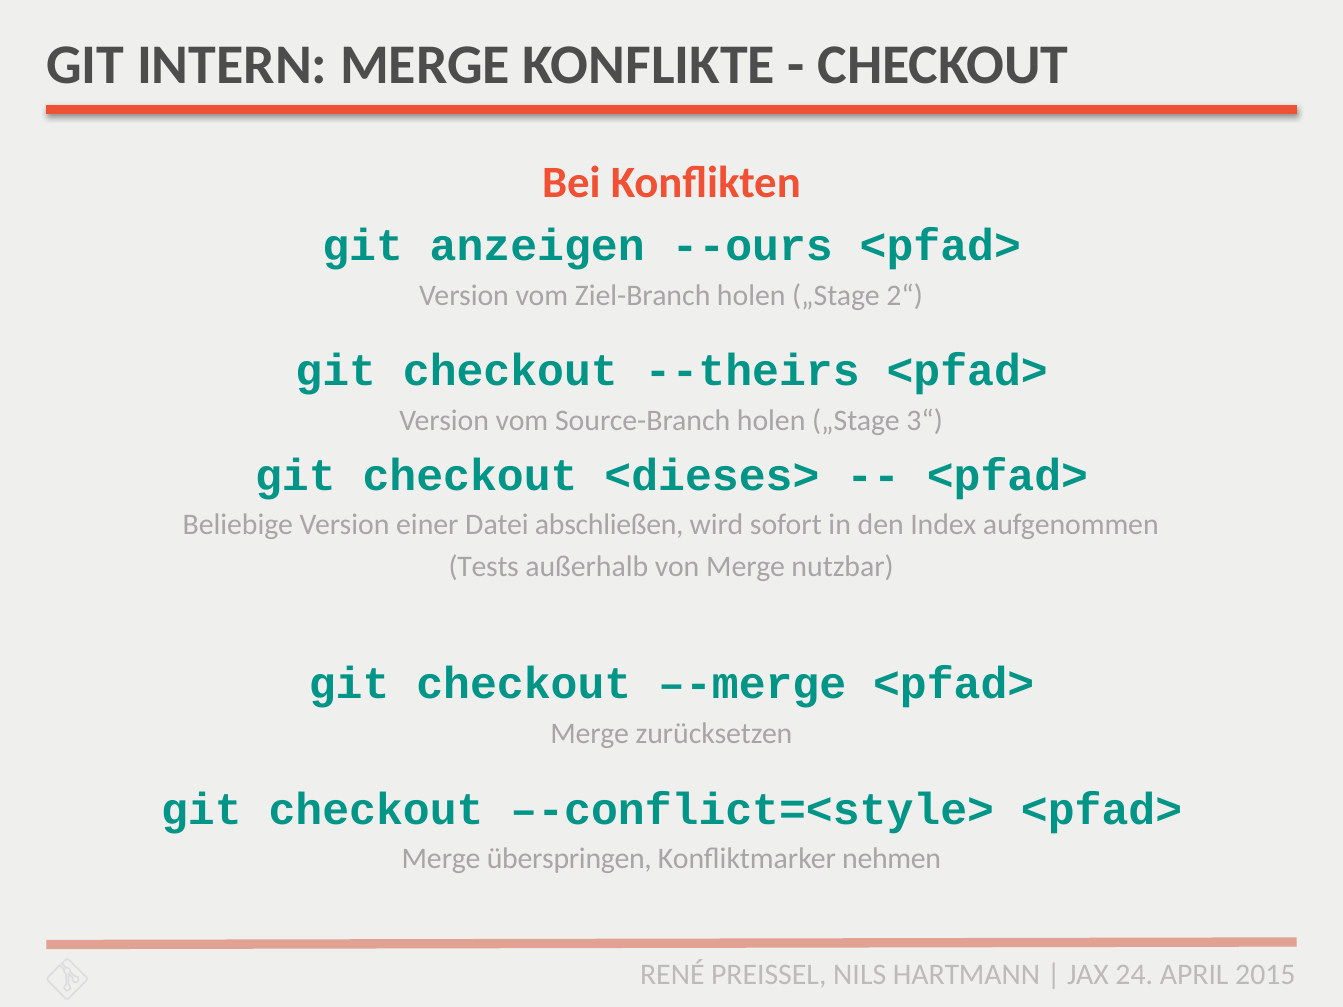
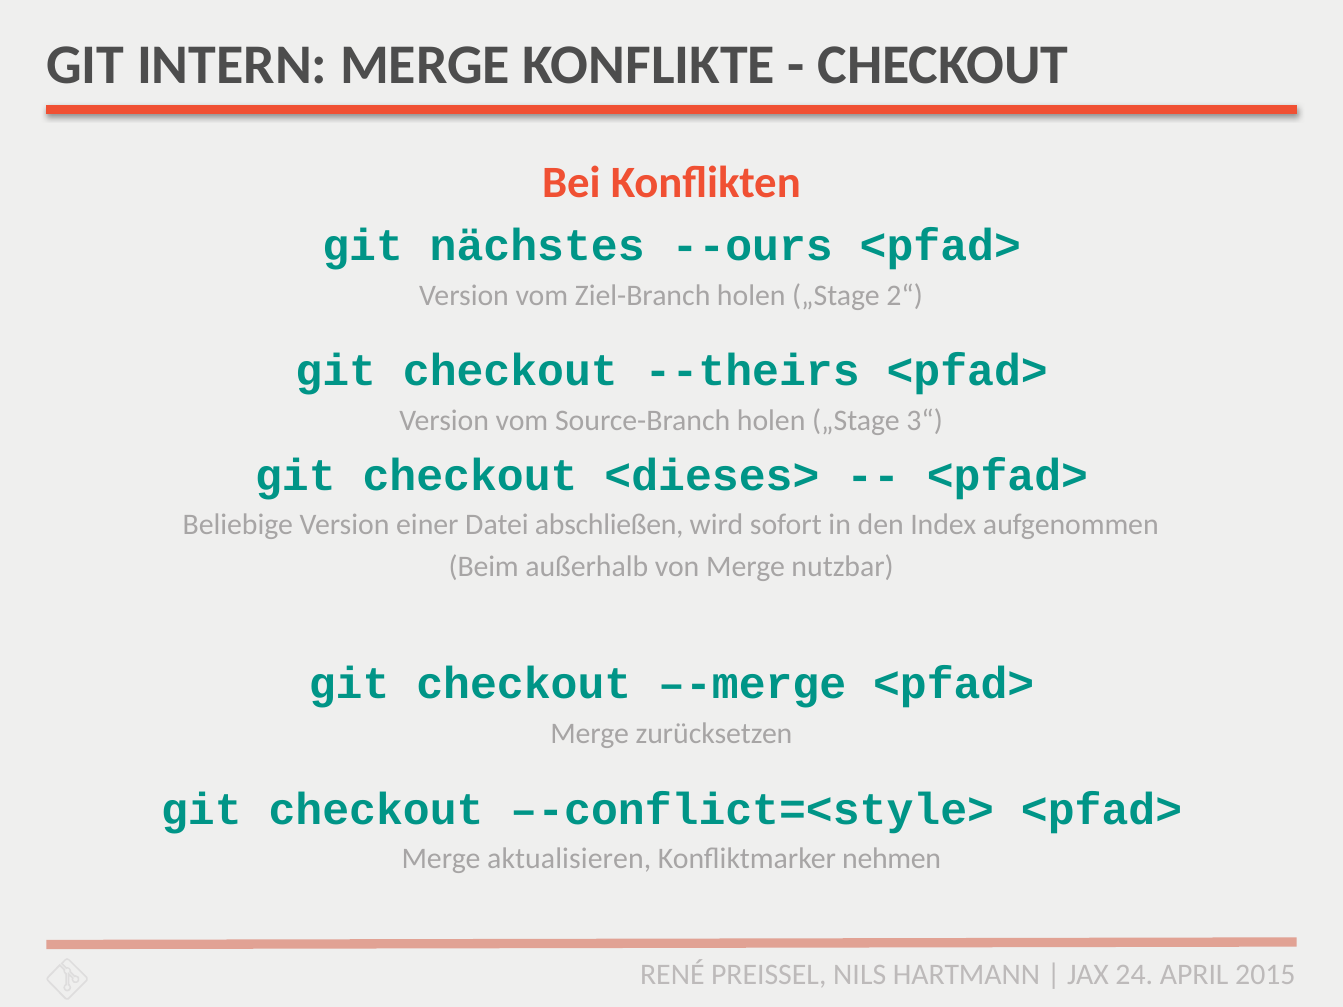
anzeigen: anzeigen -> nächstes (537, 246)
Tests: Tests -> Beim (484, 567)
überspringen: überspringen -> aktualisieren (569, 859)
